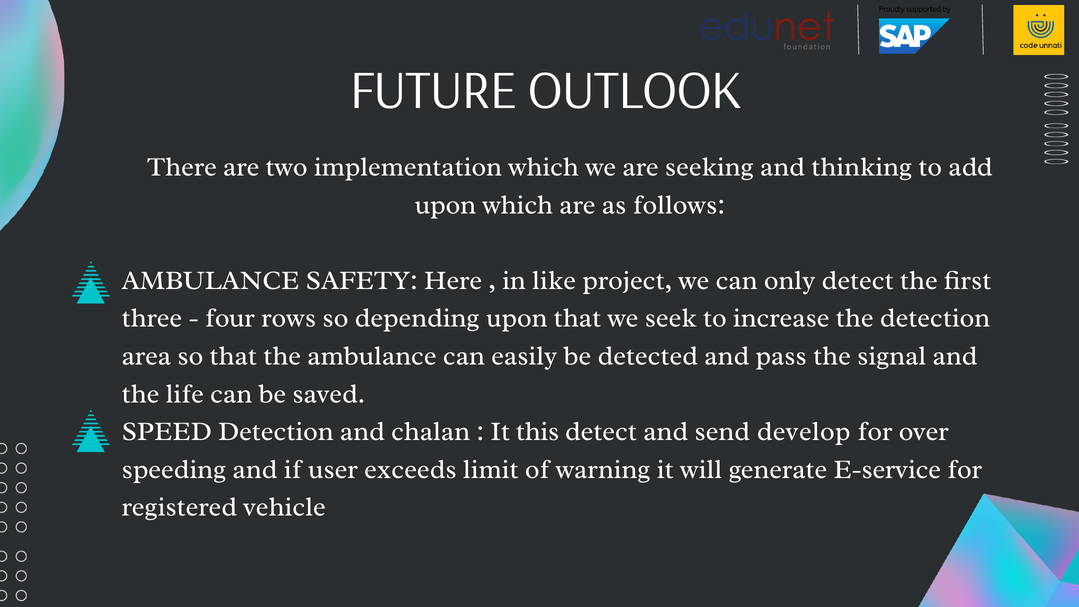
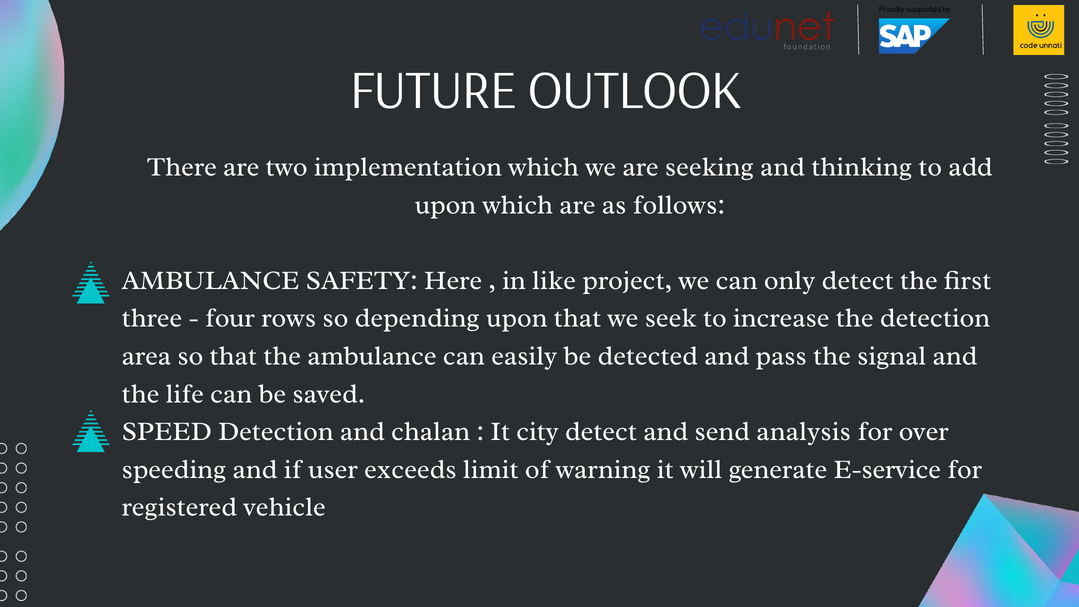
this: this -> city (538, 431)
develop: develop -> analysis (804, 431)
